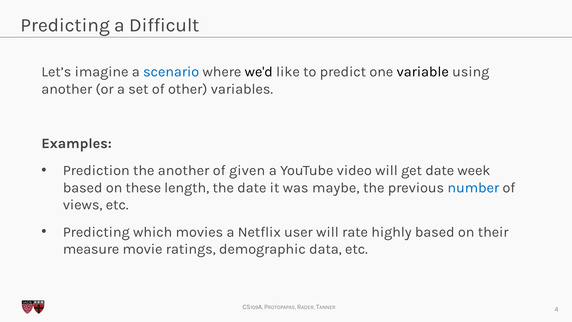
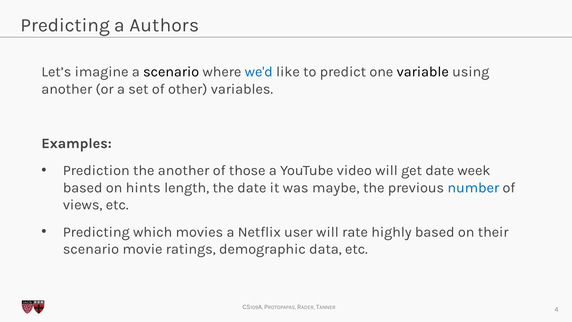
Difficult: Difficult -> Authors (164, 25)
scenario colour: blue -> black (171, 72)
we'd colour: black -> blue (259, 72)
given: given -> those (247, 170)
these: these -> hints (143, 188)
measure: measure -> scenario (91, 249)
